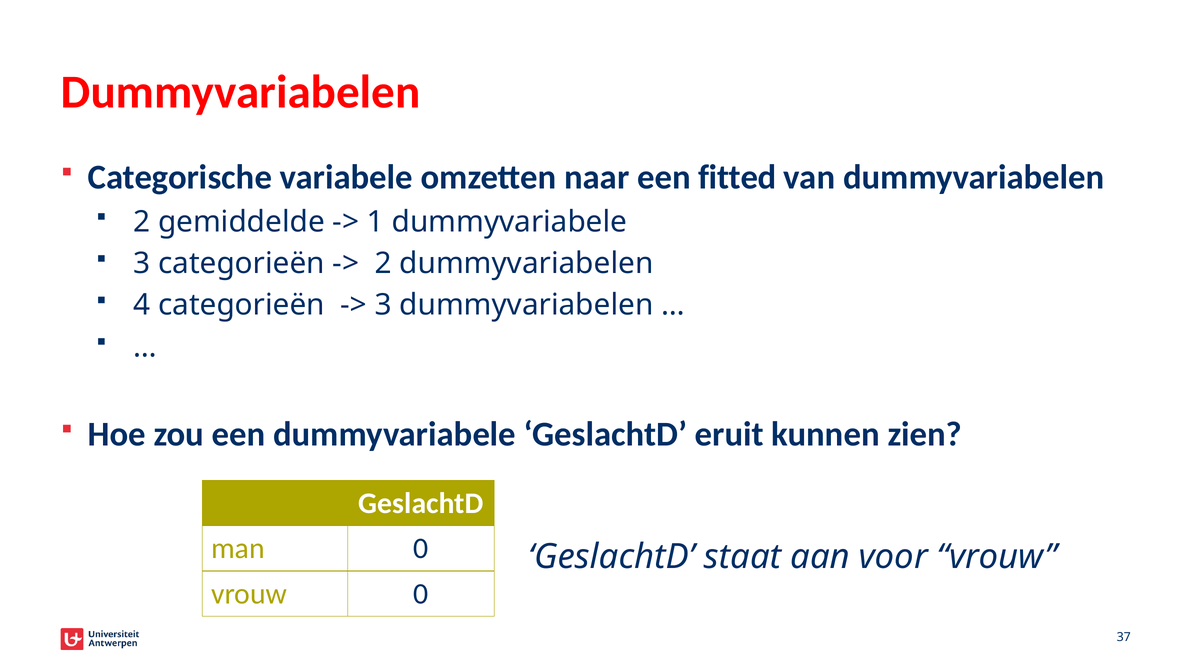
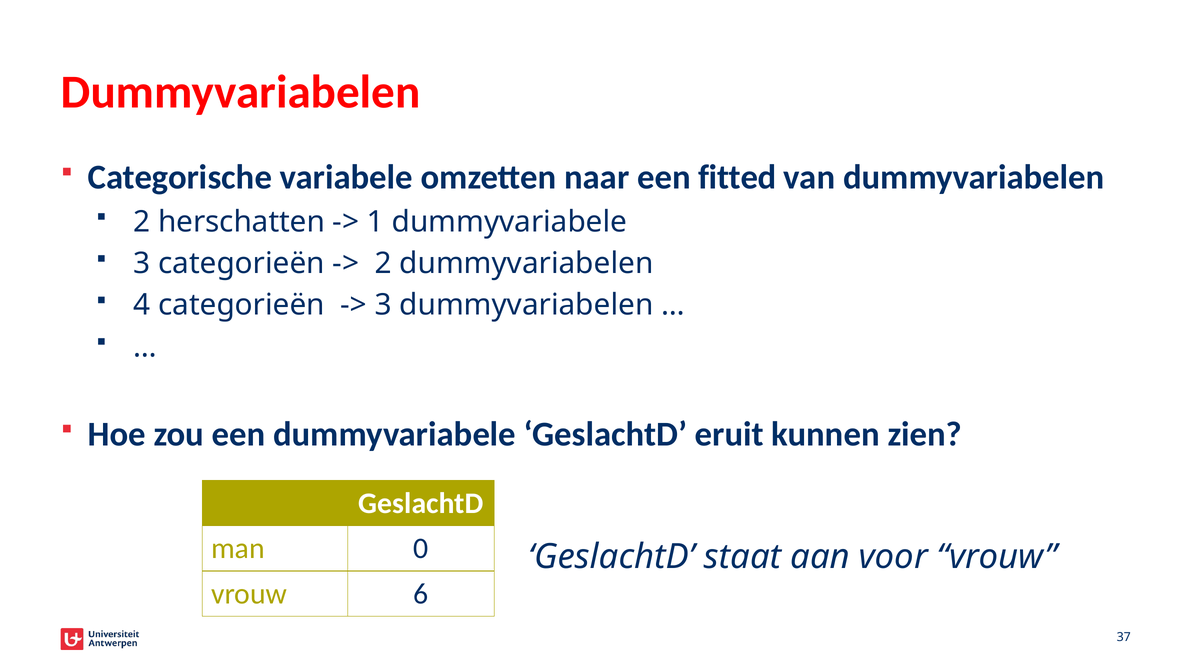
gemiddelde: gemiddelde -> herschatten (241, 222)
vrouw 0: 0 -> 6 (421, 594)
